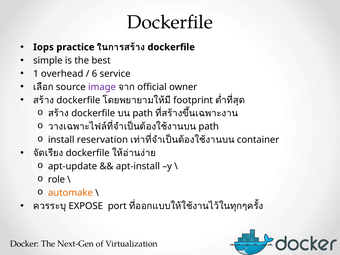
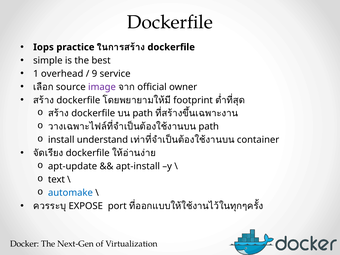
6: 6 -> 9 (95, 74)
reservation: reservation -> understand (102, 140)
role: role -> text (56, 180)
automake colour: orange -> blue (70, 193)
